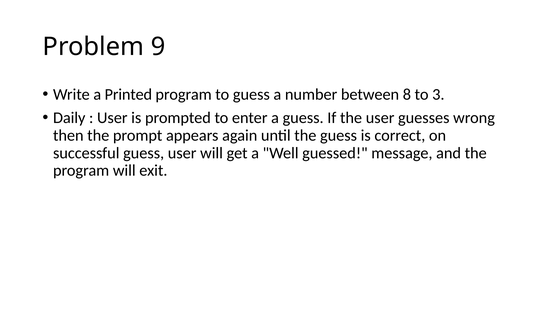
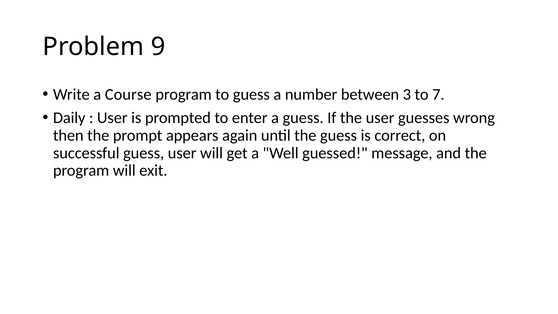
Printed: Printed -> Course (128, 94)
8: 8 -> 3 (407, 94)
3: 3 -> 7 (438, 94)
